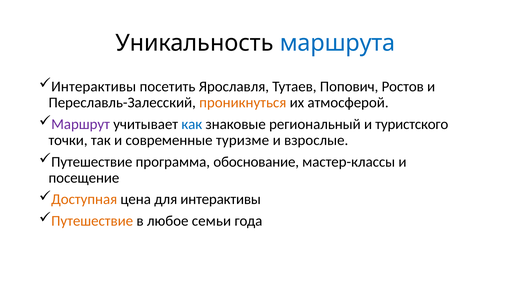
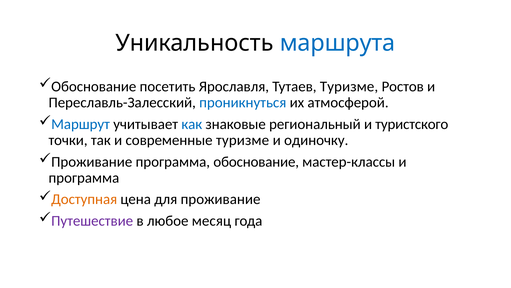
Интерактивы: Интерактивы -> Обоснование (94, 86)
Тутаев Попович: Попович -> Туризме (349, 86)
проникнуться colour: orange -> blue (243, 102)
Маршрут colour: purple -> blue (81, 124)
взрослые: взрослые -> одиночку (316, 140)
Путешествие: Путешествие -> Проживание (92, 161)
посещение: посещение -> программа (84, 178)
для интерактивы: интерактивы -> проживание (221, 199)
Путешествие colour: orange -> purple (92, 220)
семьи: семьи -> месяц (211, 220)
